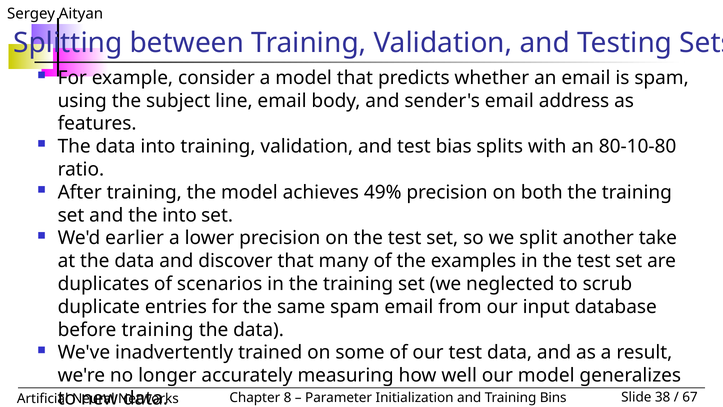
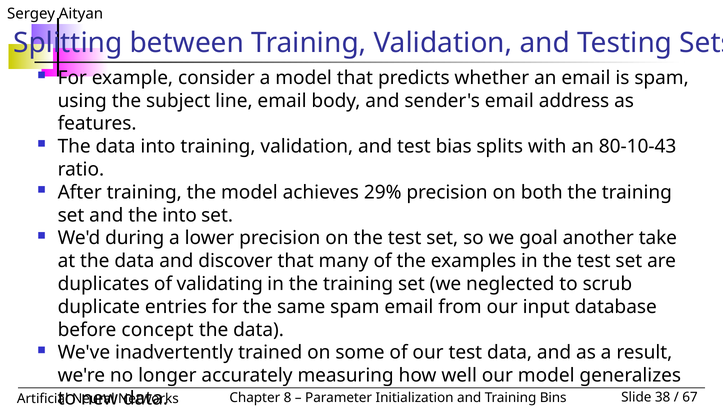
80-10-80: 80-10-80 -> 80-10-43 (638, 146)
49%: 49% -> 29% (383, 192)
earlier: earlier -> during (135, 238)
split: split -> goal (539, 238)
scenarios: scenarios -> validating (220, 284)
before training: training -> concept (158, 330)
